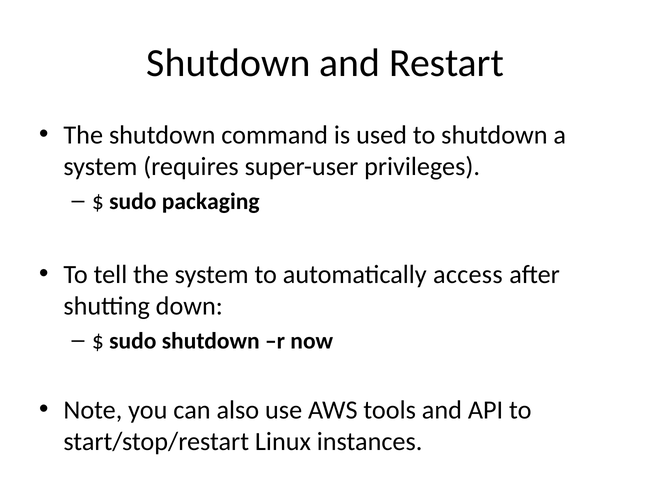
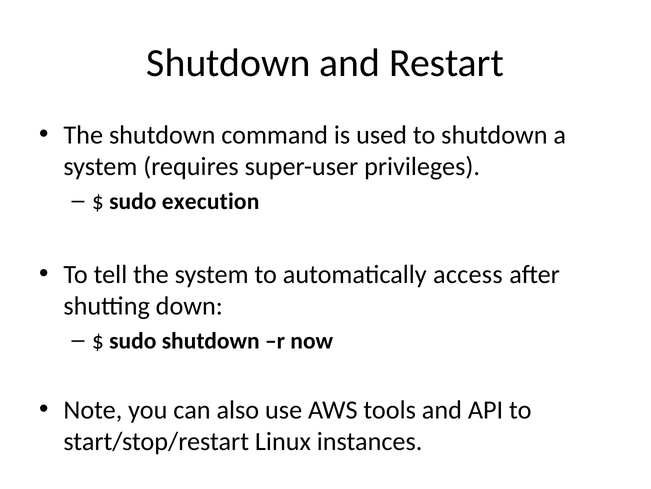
packaging: packaging -> execution (211, 201)
